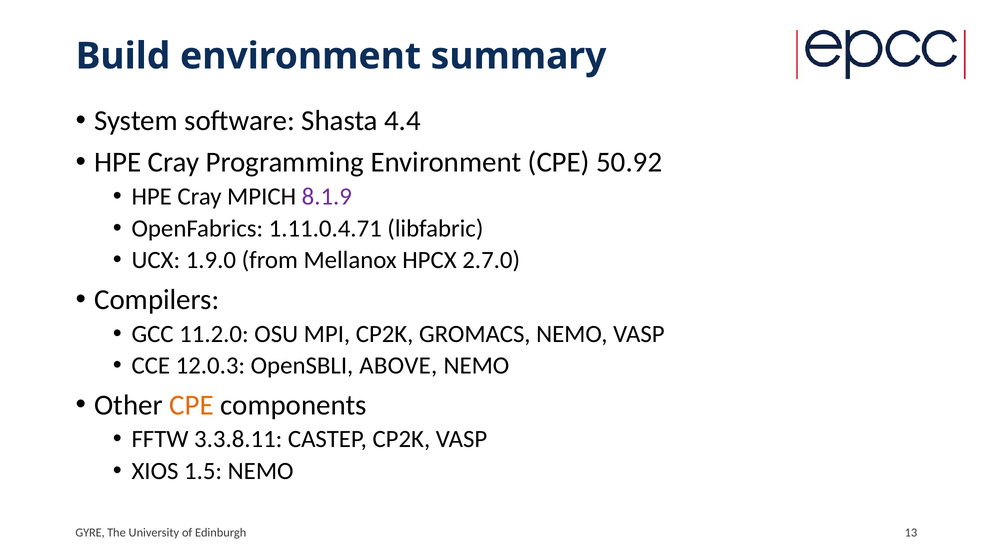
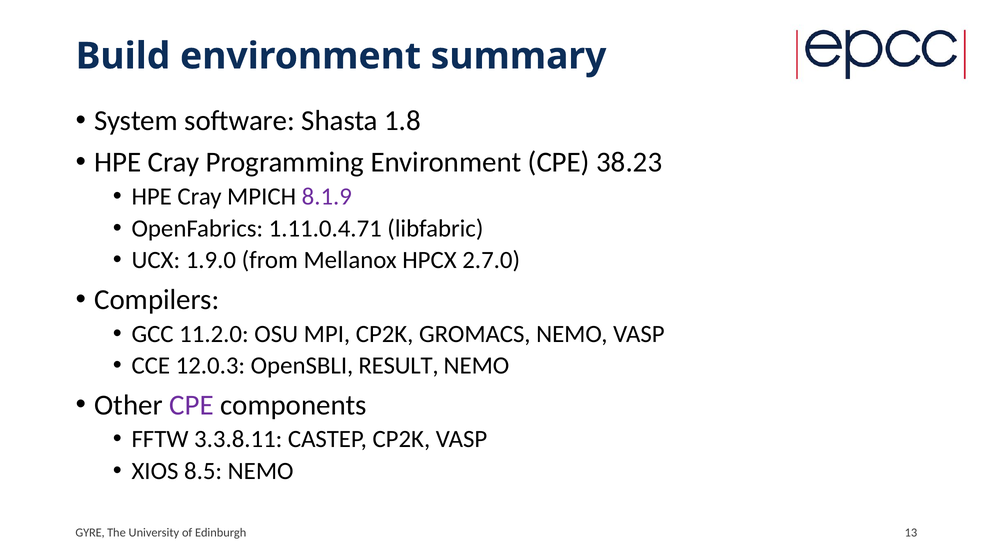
4.4: 4.4 -> 1.8 (403, 121)
50.92: 50.92 -> 38.23 (629, 162)
ABOVE: ABOVE -> RESULT (399, 366)
CPE colour: orange -> purple (192, 405)
1.5: 1.5 -> 8.5 (203, 472)
